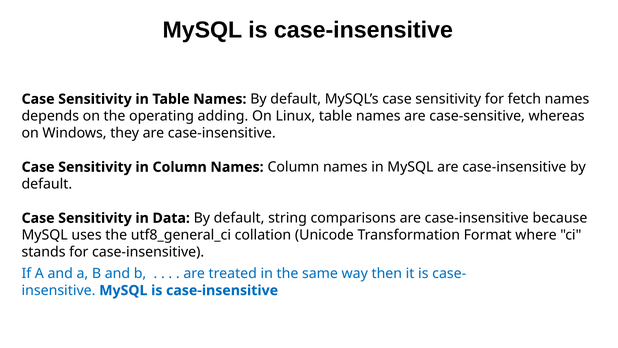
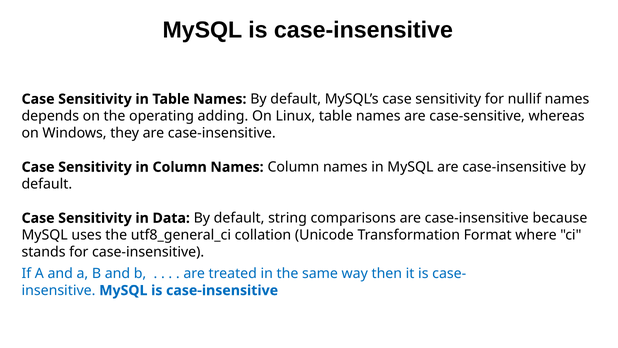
fetch: fetch -> nullif (524, 99)
